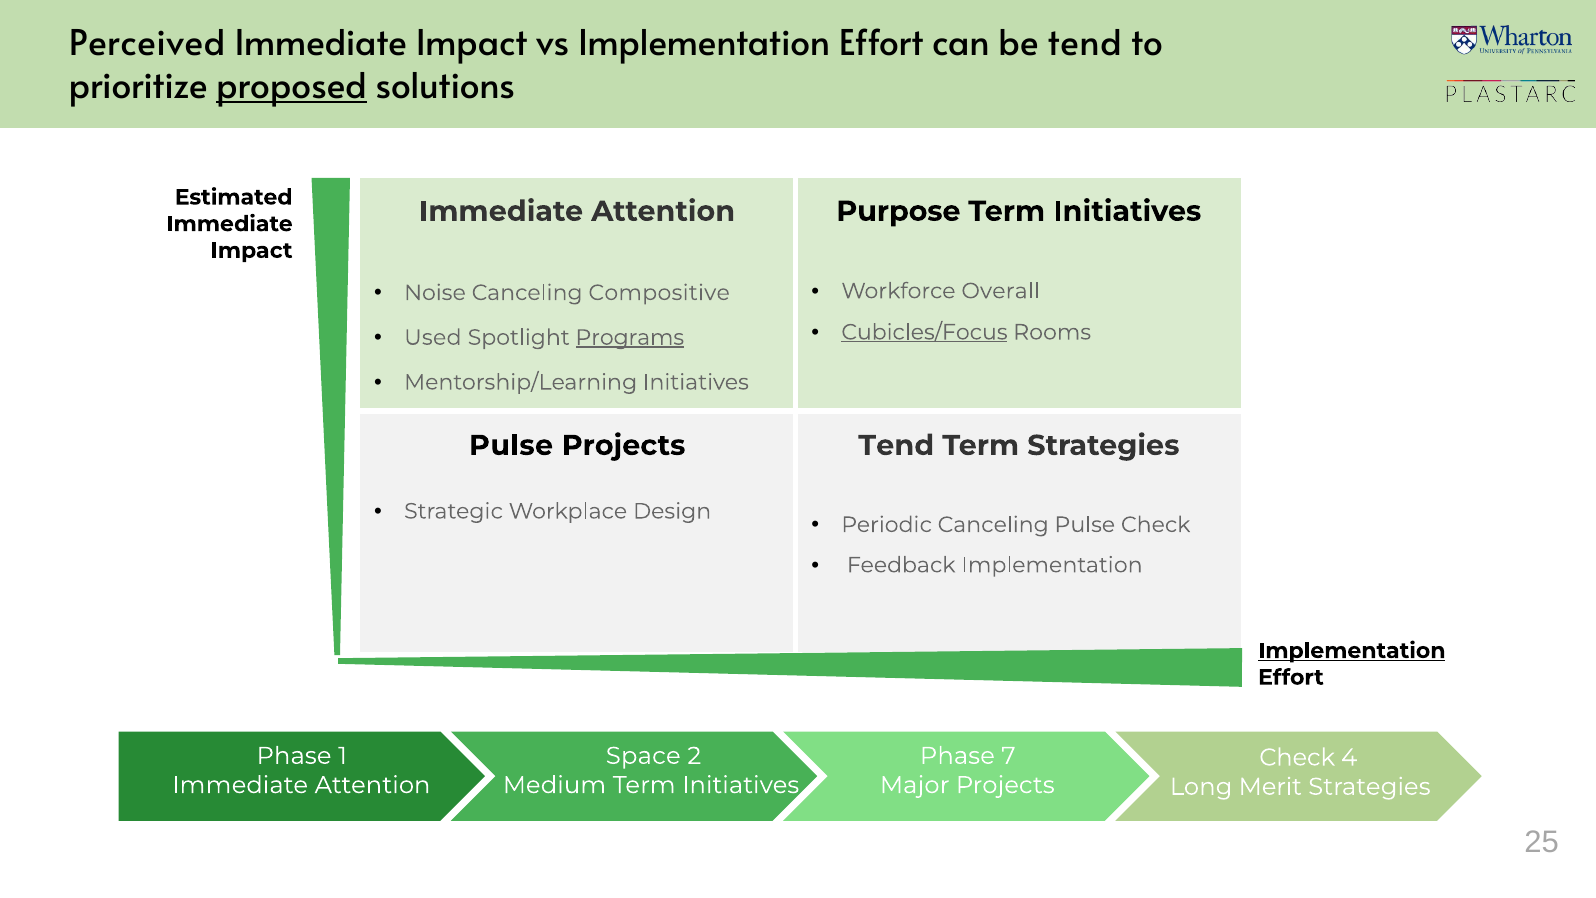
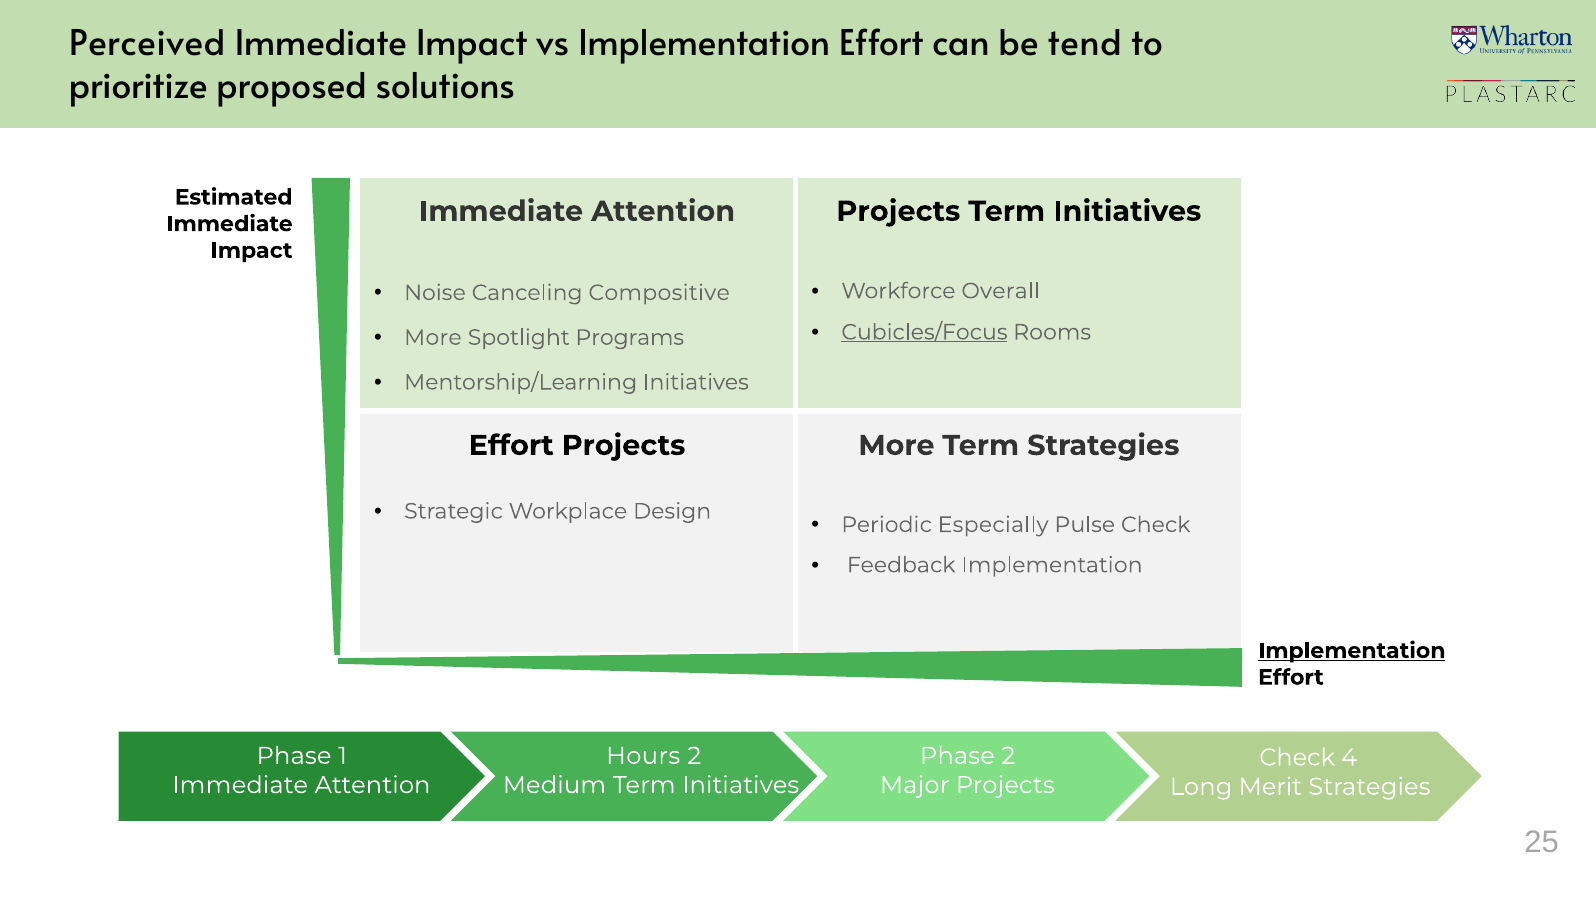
proposed underline: present -> none (292, 87)
Purpose: Purpose -> Projects (898, 211)
Used: Used -> More (433, 337)
Programs underline: present -> none (630, 337)
Pulse: Pulse -> Effort (511, 445)
Tend: Tend -> More (896, 445)
Periodic Canceling: Canceling -> Especially (993, 525)
Space: Space -> Hours (643, 756)
Phase 7: 7 -> 2 (1008, 756)
